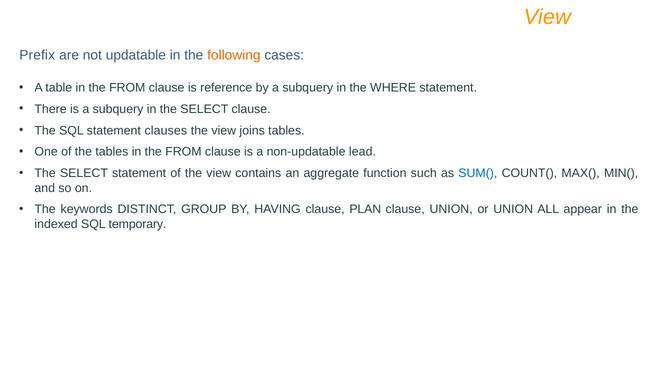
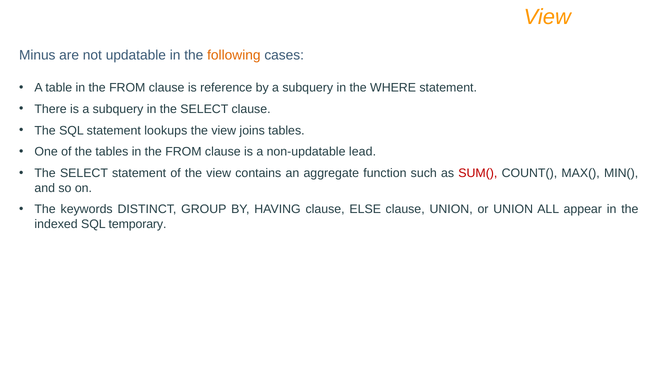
Prefix: Prefix -> Minus (37, 55)
clauses: clauses -> lookups (166, 130)
SUM( colour: blue -> red (478, 173)
PLAN: PLAN -> ELSE (365, 209)
